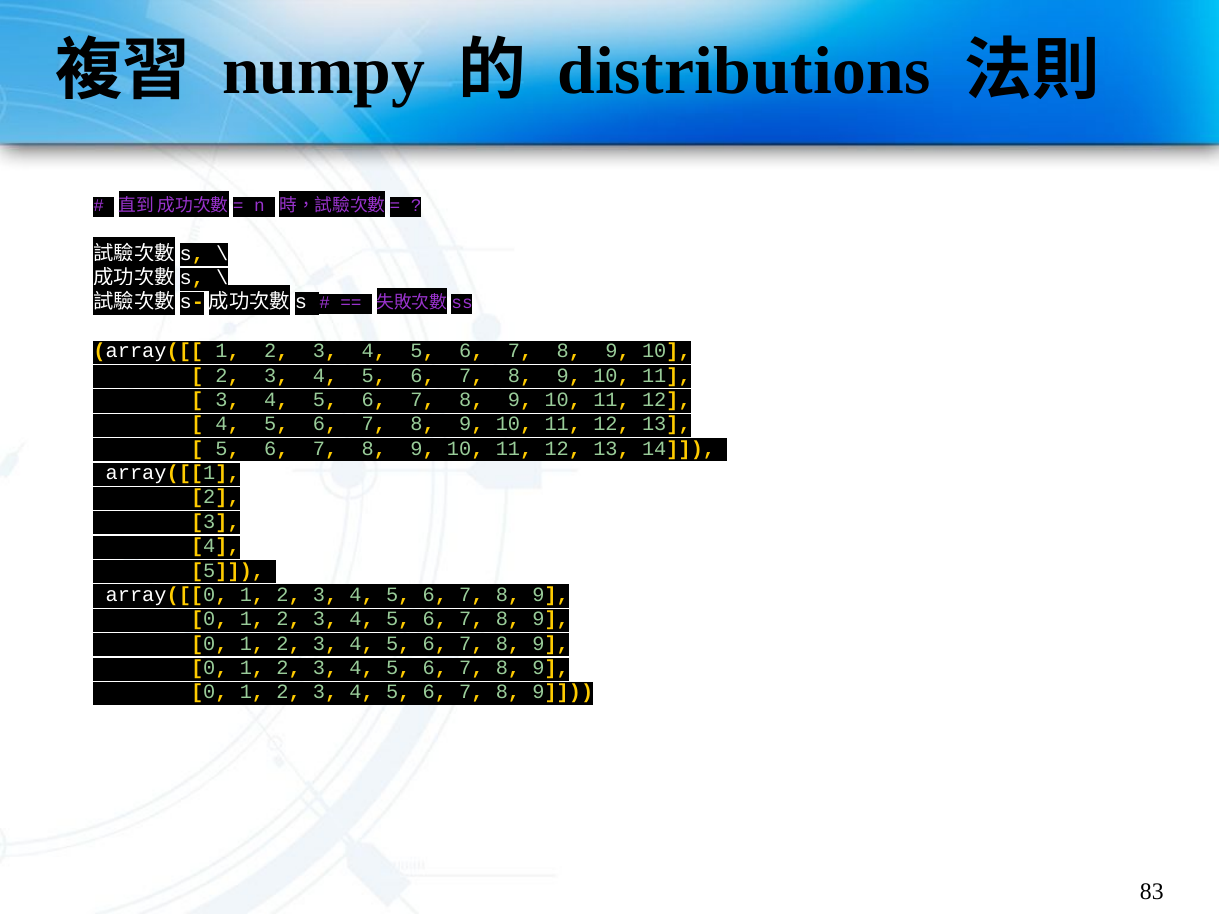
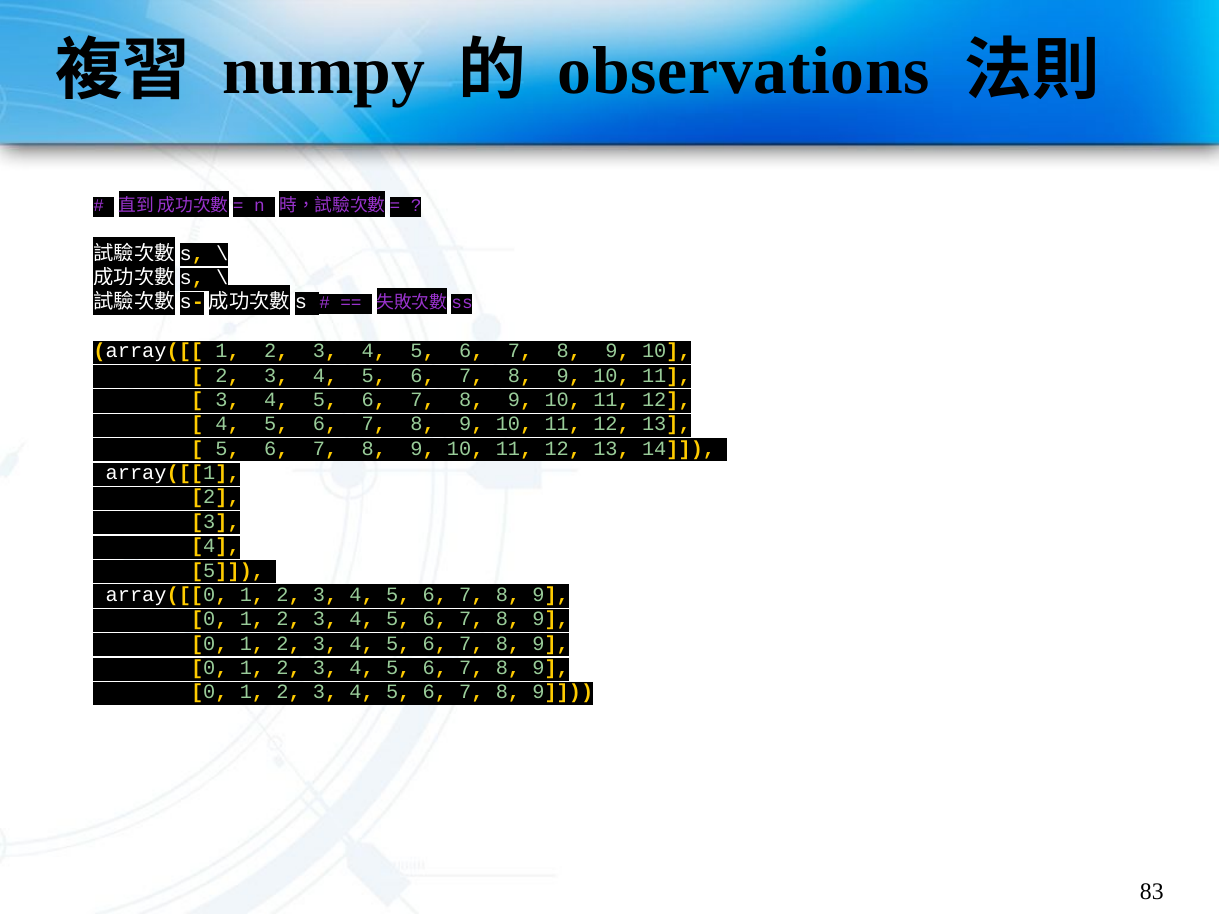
distributions: distributions -> observations (744, 72)
